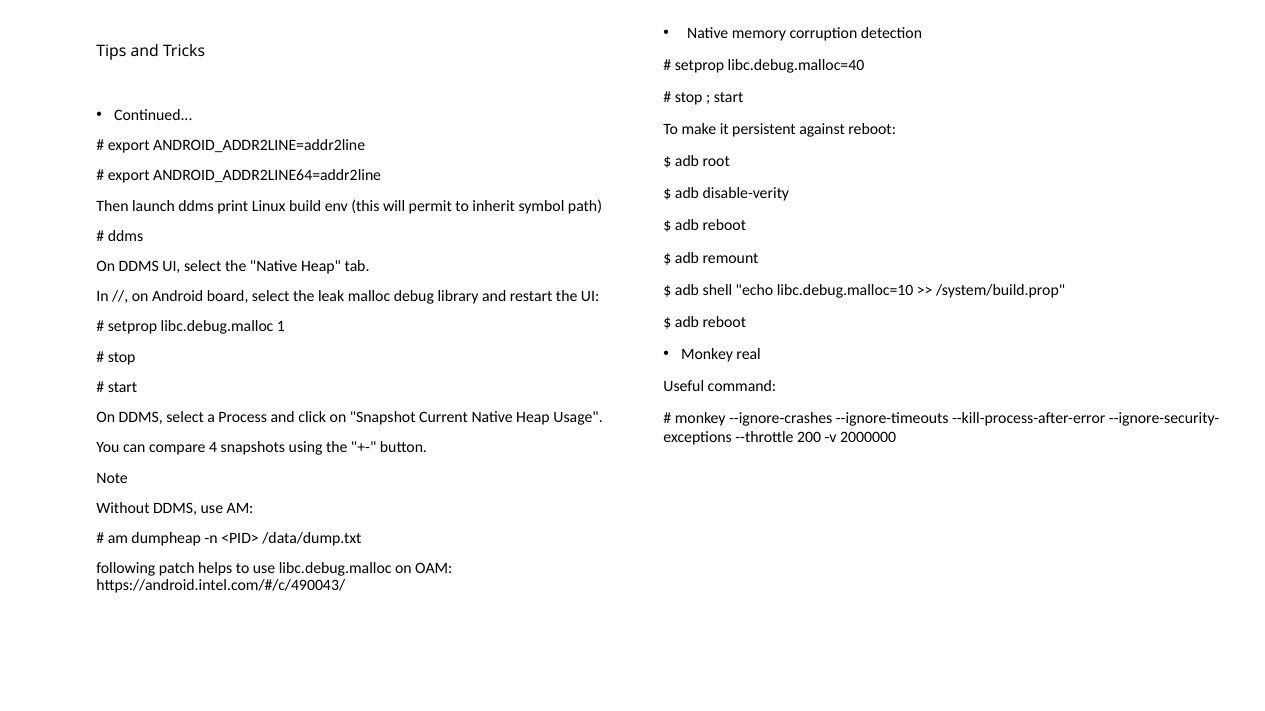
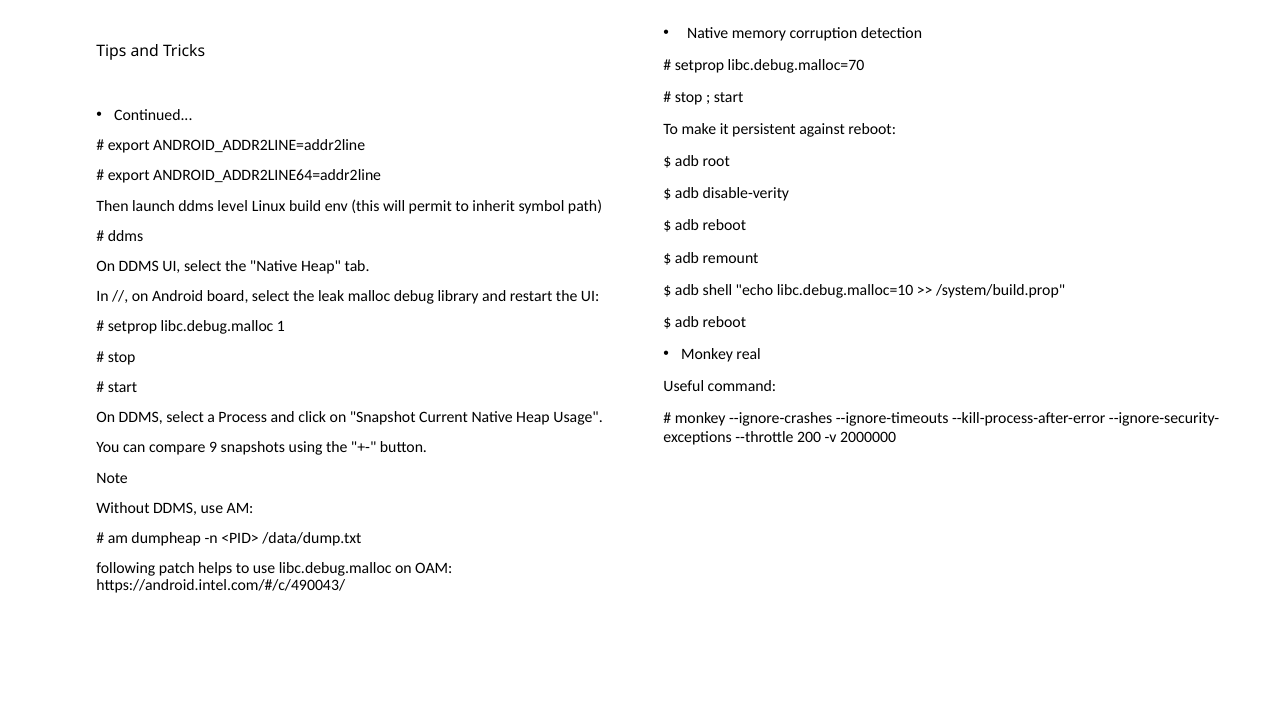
libc.debug.malloc=40: libc.debug.malloc=40 -> libc.debug.malloc=70 (796, 65)
print: print -> level (233, 206)
4: 4 -> 9 (213, 448)
